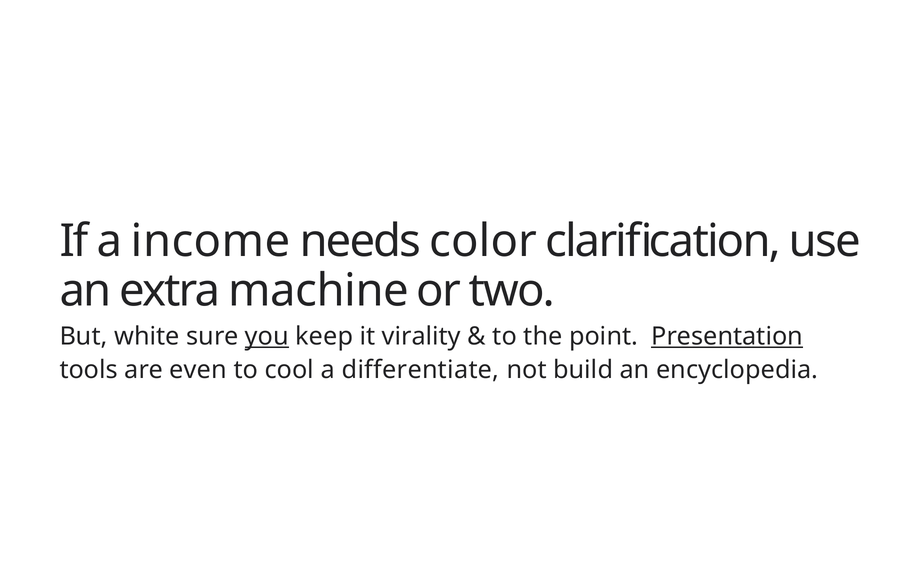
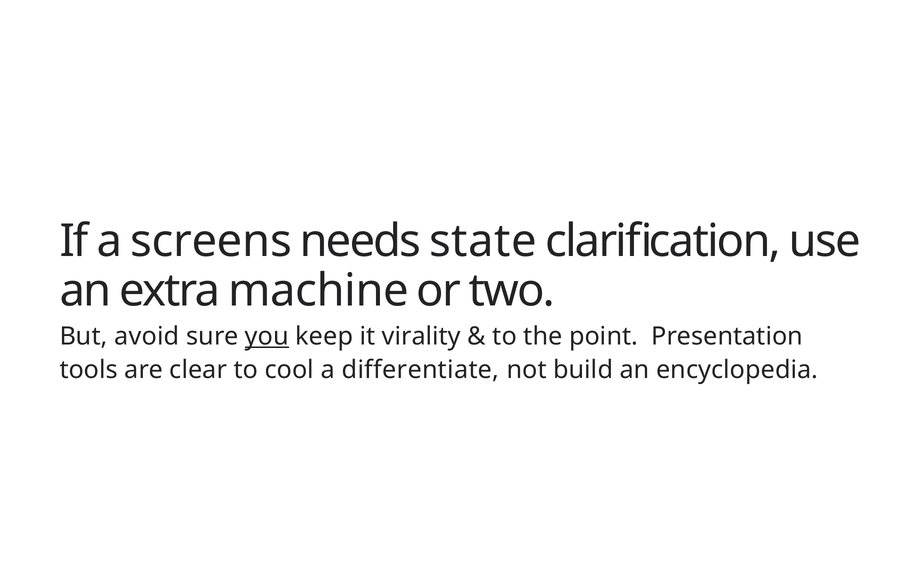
income: income -> screens (211, 241)
color: color -> state (483, 241)
white: white -> avoid (147, 336)
Presentation underline: present -> none (727, 336)
even: even -> clear (198, 370)
